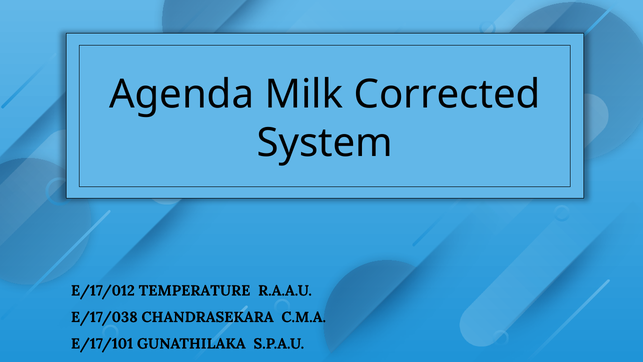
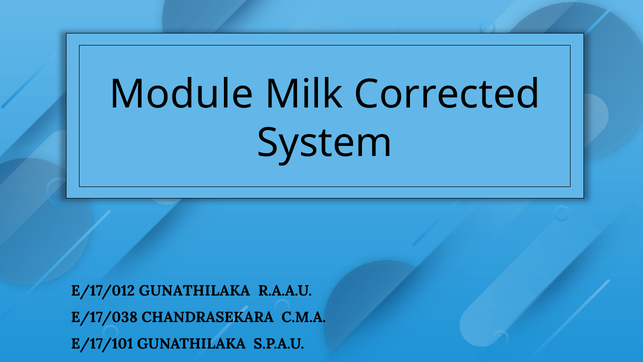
Agenda: Agenda -> Module (181, 95)
E/17/012 TEMPERATURE: TEMPERATURE -> GUNATHILAKA (194, 290)
